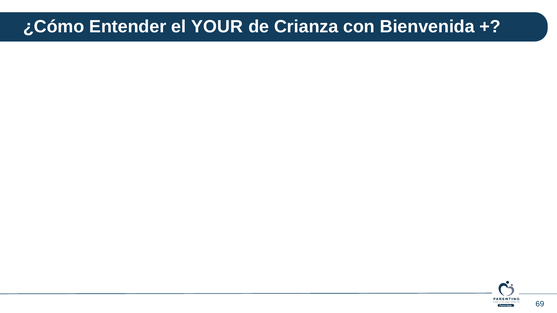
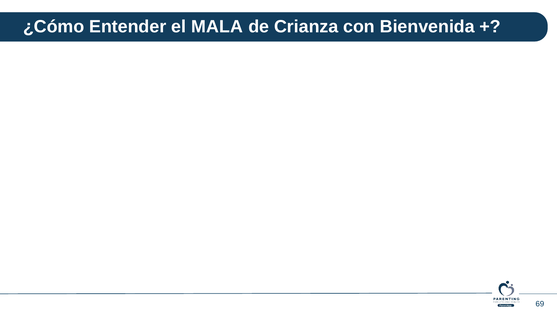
YOUR: YOUR -> MALA (217, 27)
